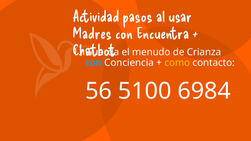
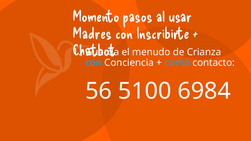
Actividad: Actividad -> Momento (96, 17)
Encuentra: Encuentra -> Inscribirte (163, 34)
como colour: yellow -> light blue (177, 63)
